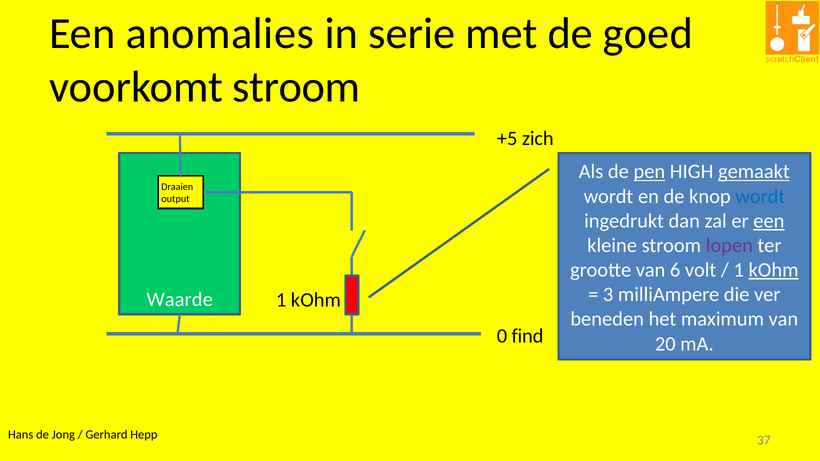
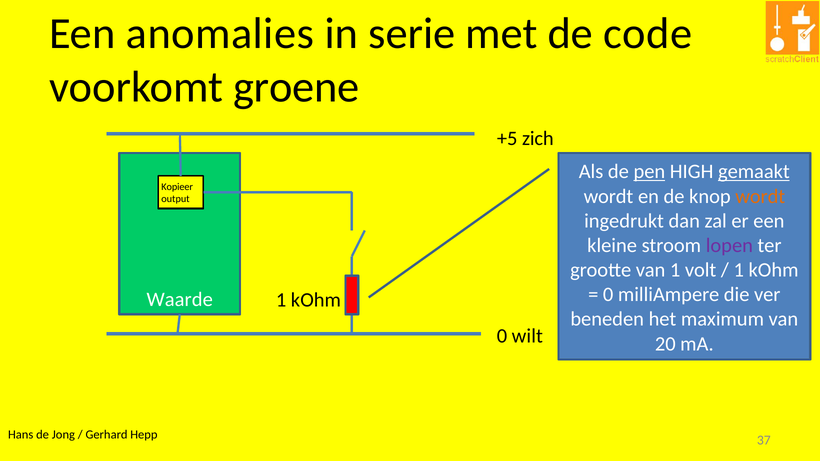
goed: goed -> code (648, 34)
voorkomt stroom: stroom -> groene (296, 87)
Draaien: Draaien -> Kopieer (177, 187)
wordt colour: blue -> orange (760, 196)
een underline: present -> none (769, 221)
van 6: 6 -> 1 (675, 270)
kOhm underline: present -> none (774, 270)
3: 3 -> 0 (608, 295)
find: find -> wilt (527, 336)
